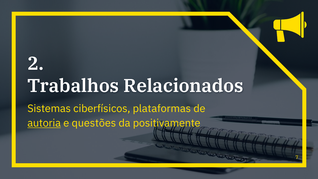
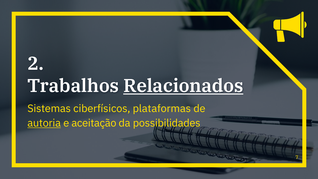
Relacionados underline: none -> present (183, 86)
questões: questões -> aceitação (94, 123)
positivamente: positivamente -> possibilidades (167, 123)
